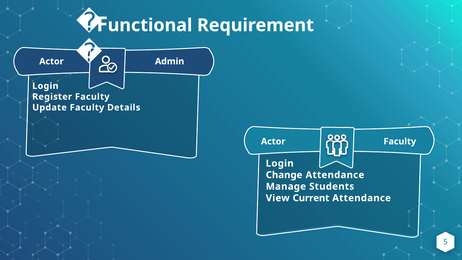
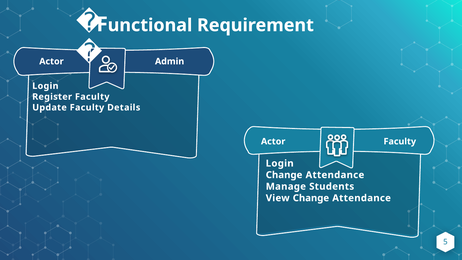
View Current: Current -> Change (311, 198)
